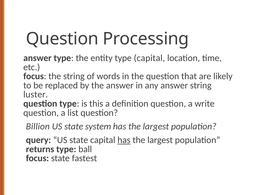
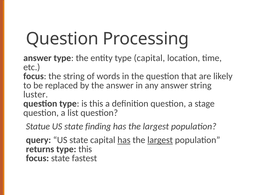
write: write -> stage (205, 103)
Billion: Billion -> Statue (38, 126)
system: system -> finding (98, 126)
largest underline: none -> present (160, 139)
type ball: ball -> this (85, 149)
